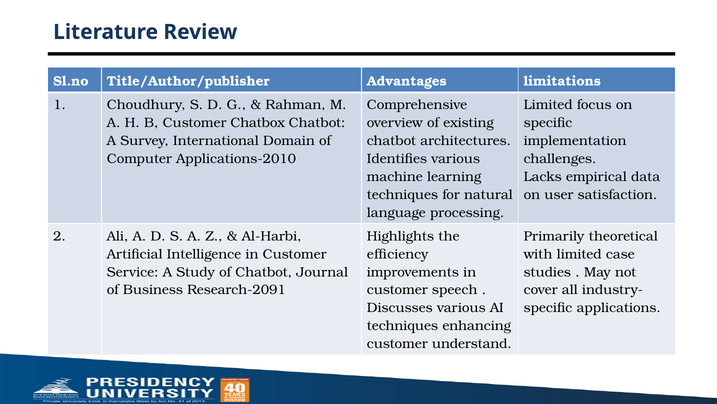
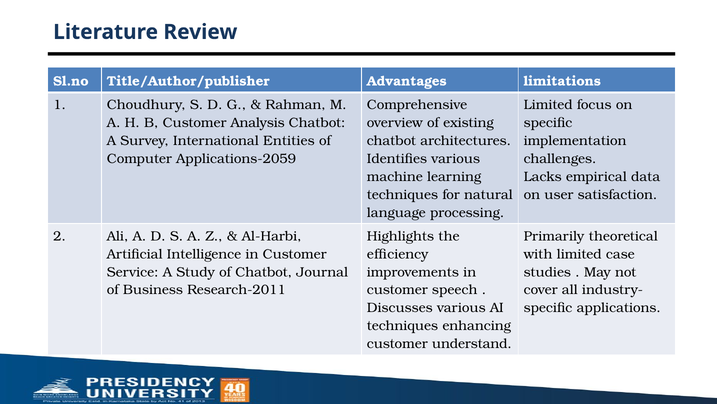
Chatbox: Chatbox -> Analysis (258, 123)
Domain: Domain -> Entities (289, 141)
Applications-2010: Applications-2010 -> Applications-2059 (236, 159)
Research-2091: Research-2091 -> Research-2011 (236, 290)
